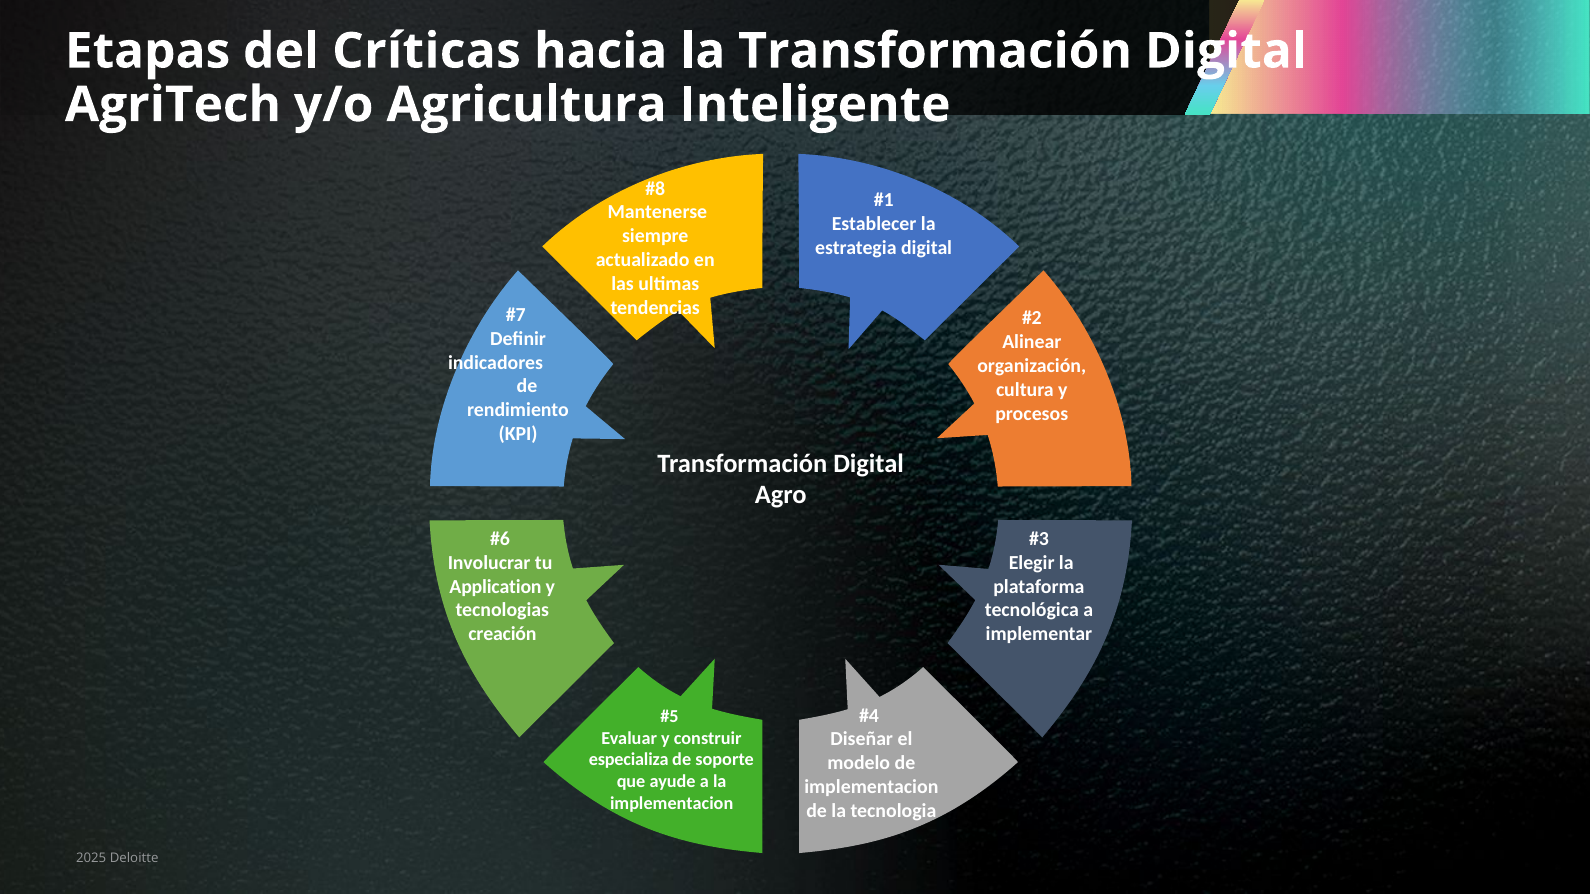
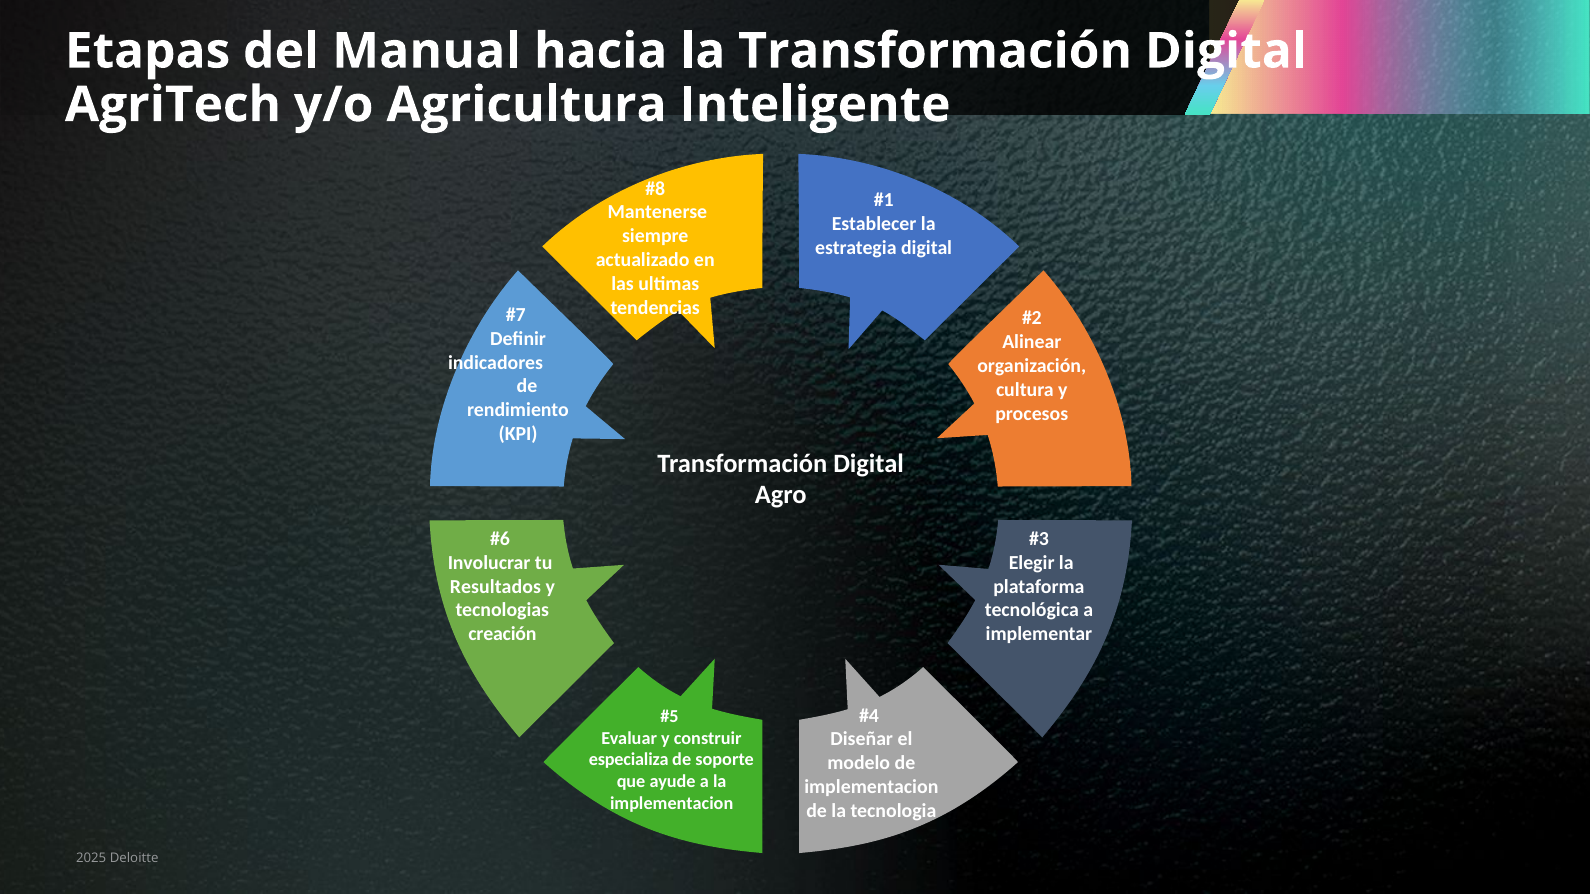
Críticas: Críticas -> Manual (426, 51)
Application: Application -> Resultados (495, 587)
